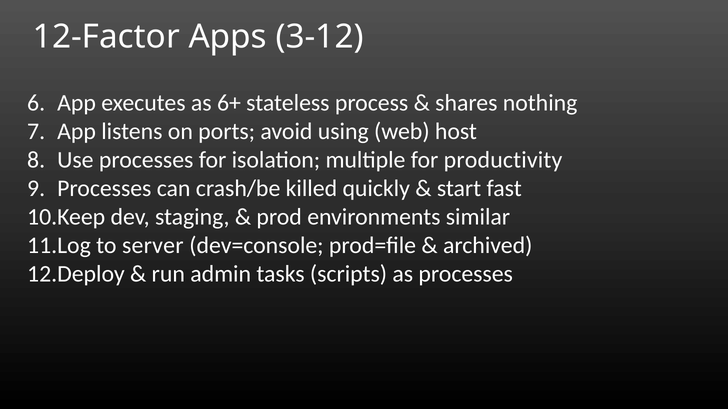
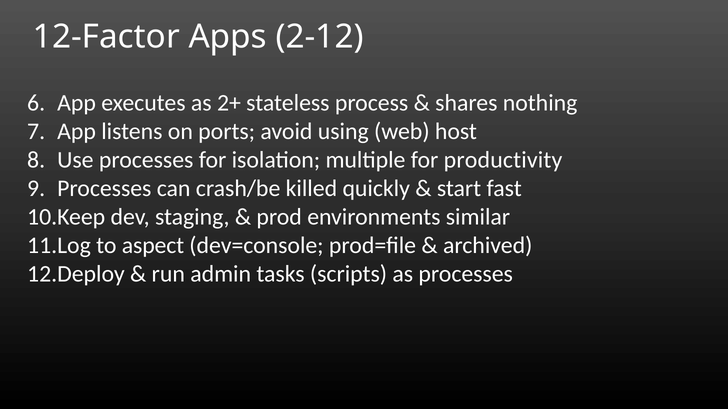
3-12: 3-12 -> 2-12 (320, 37)
6+: 6+ -> 2+ (229, 103)
server: server -> aspect (153, 246)
